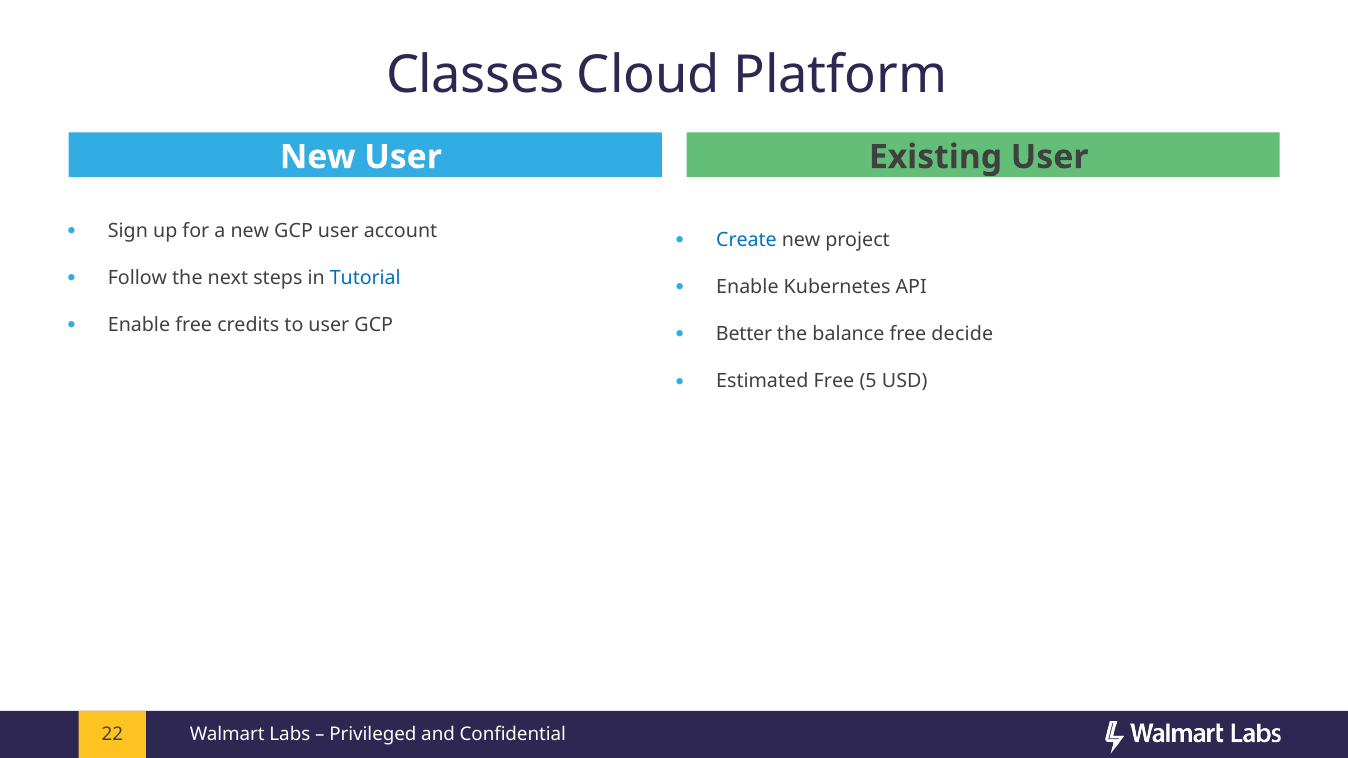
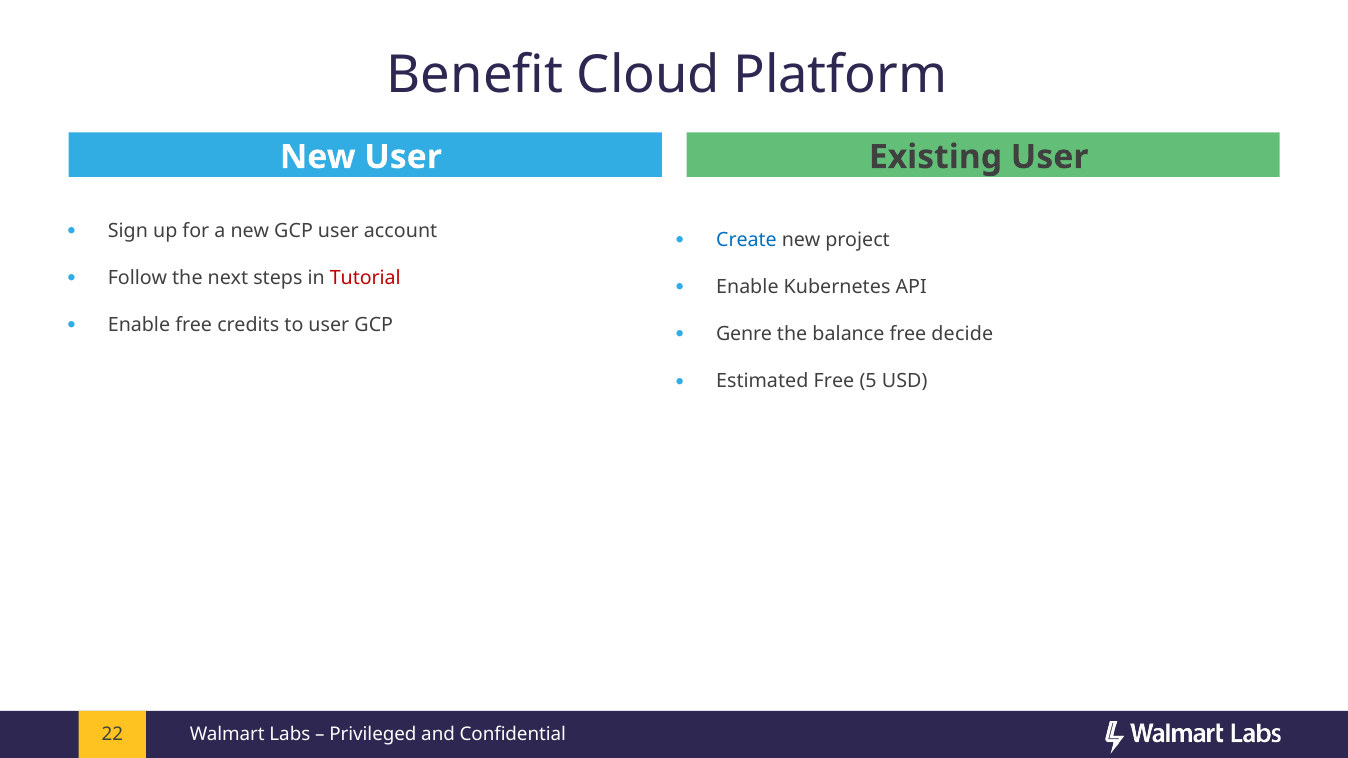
Classes: Classes -> Benefit (475, 75)
Tutorial colour: blue -> red (365, 278)
Better: Better -> Genre (744, 334)
